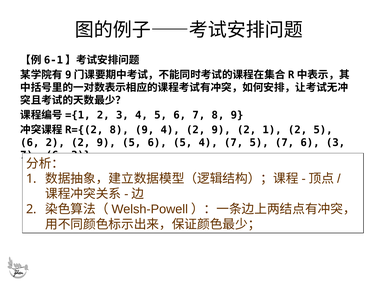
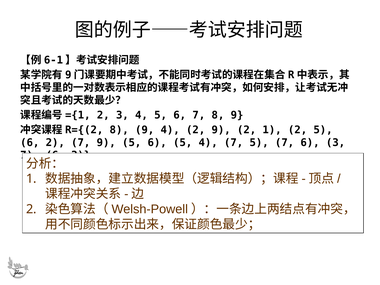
2 2: 2 -> 7 (81, 143)
